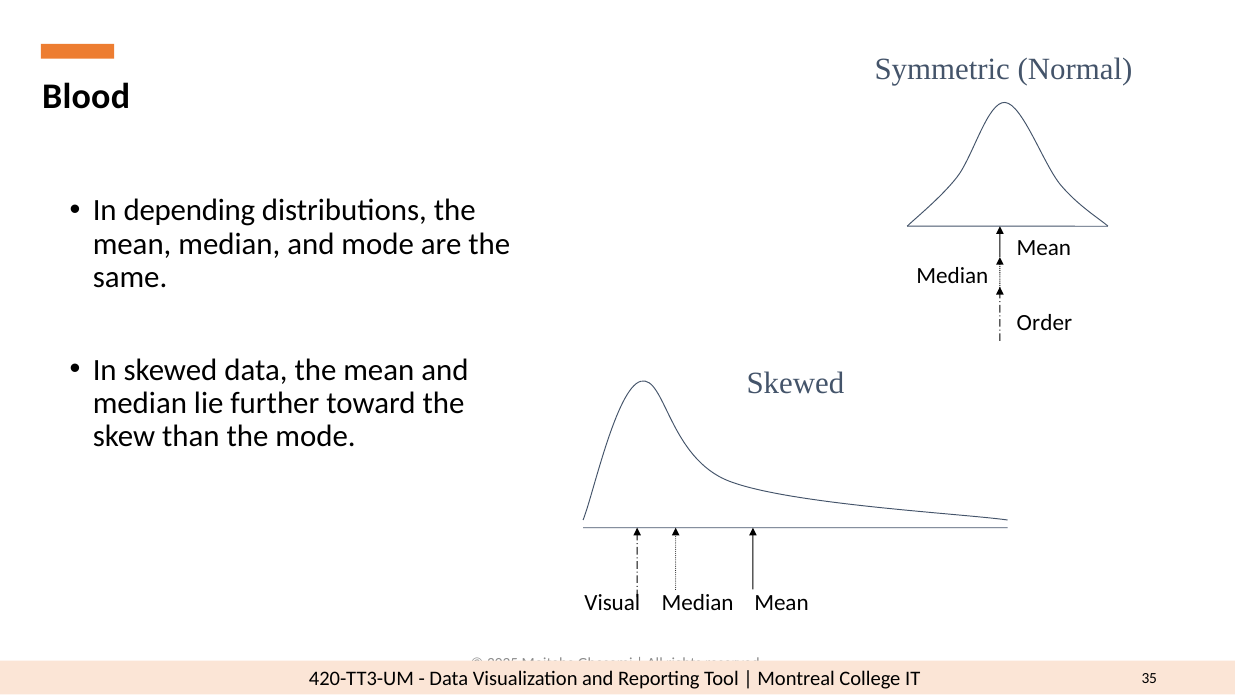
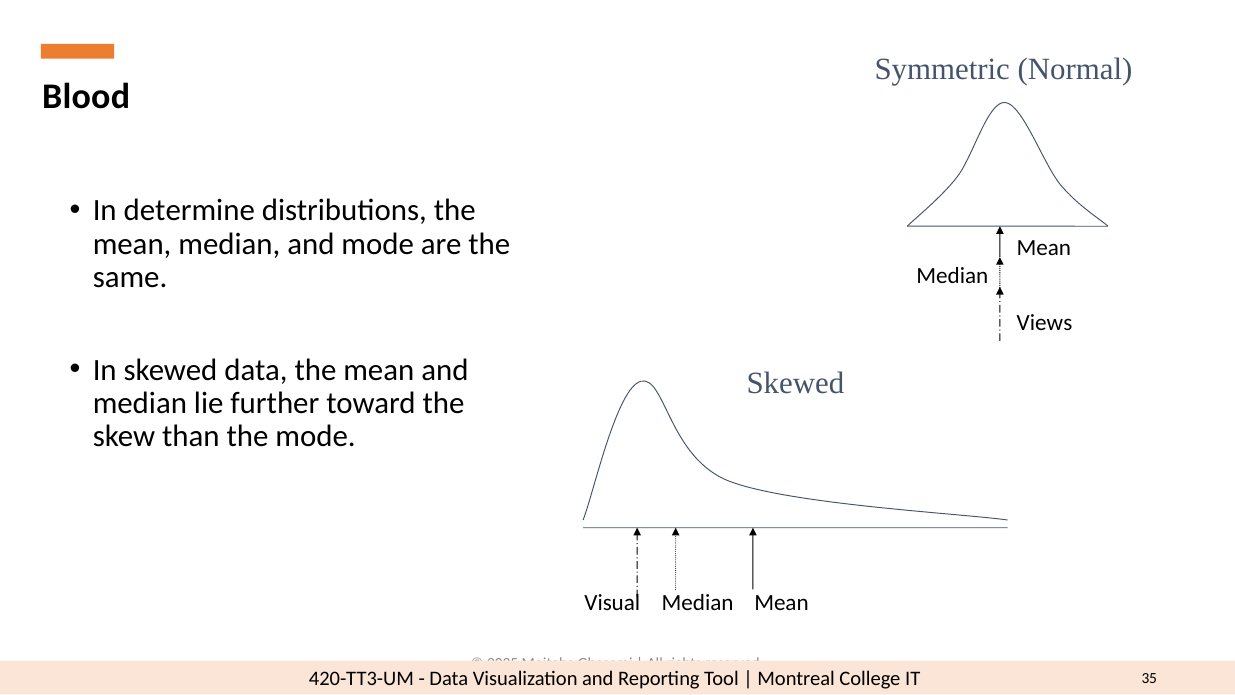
depending: depending -> determine (189, 211)
Order: Order -> Views (1045, 323)
